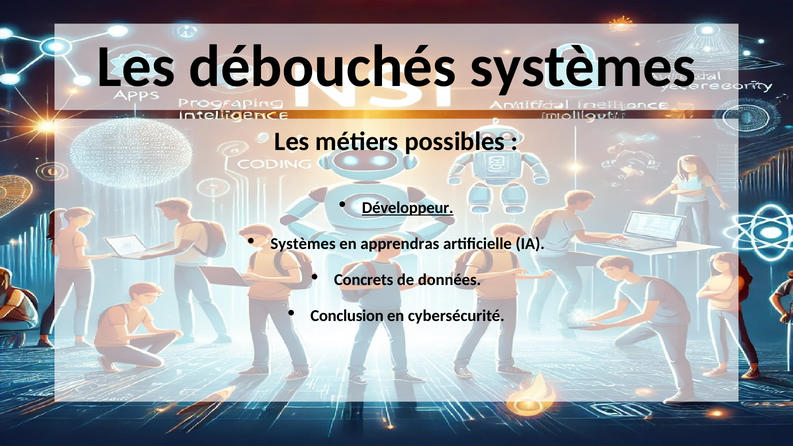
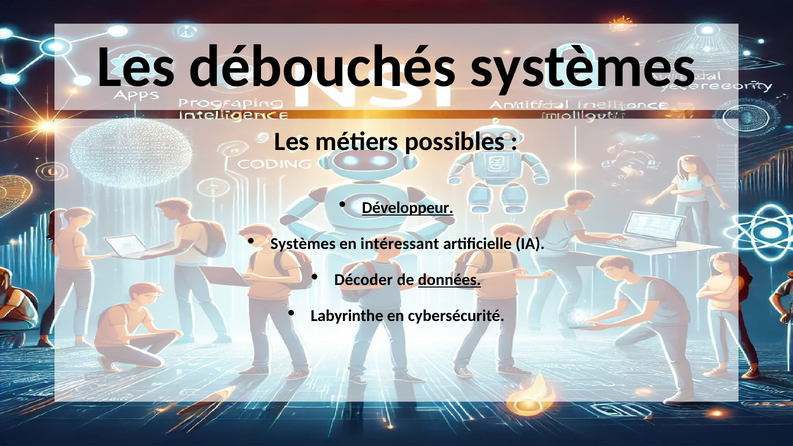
apprendras: apprendras -> intéressant (400, 244)
Concrets: Concrets -> Décoder (364, 280)
données underline: none -> present (449, 280)
Conclusion: Conclusion -> Labyrinthe (347, 316)
